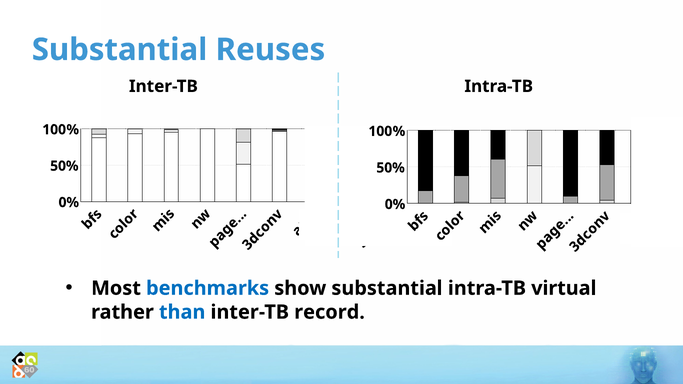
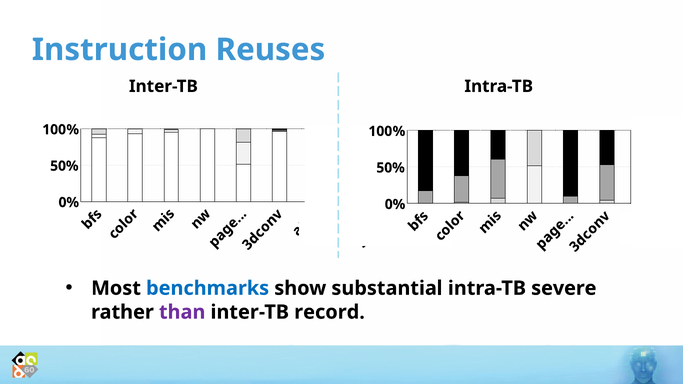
Substantial: Substantial -> Instruction (120, 50)
virtual: virtual -> severe (564, 288)
than colour: blue -> purple (182, 312)
